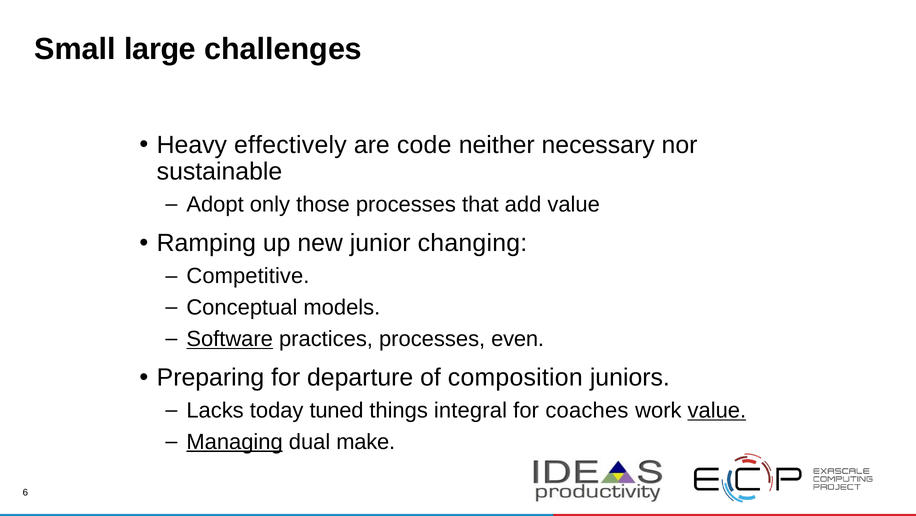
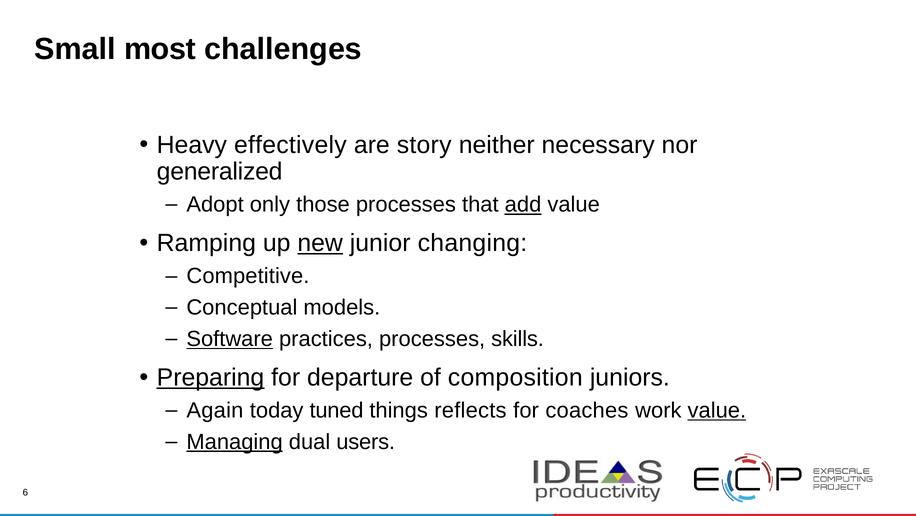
large: large -> most (160, 49)
code: code -> story (424, 145)
sustainable: sustainable -> generalized (220, 172)
add underline: none -> present (523, 204)
new underline: none -> present (320, 243)
even: even -> skills (518, 339)
Preparing underline: none -> present (211, 377)
Lacks: Lacks -> Again (215, 410)
integral: integral -> reflects (470, 410)
make: make -> users (366, 441)
